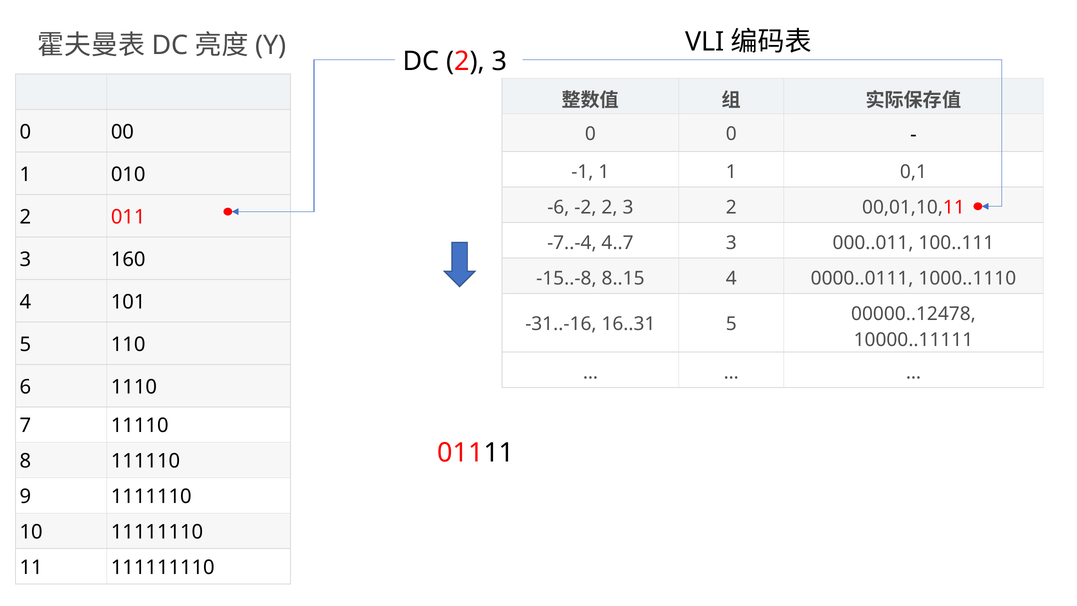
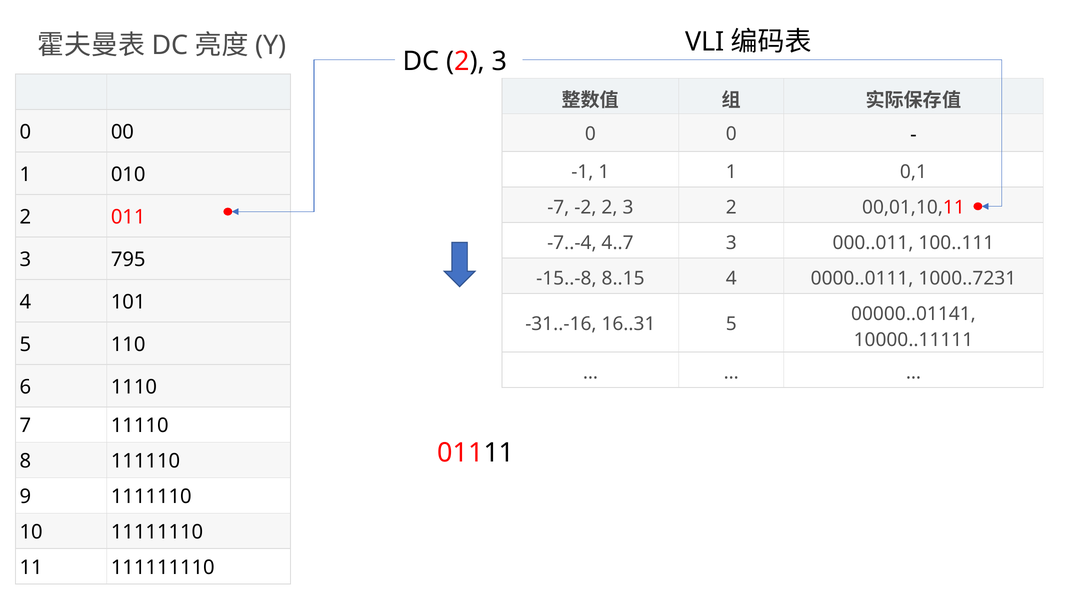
-6: -6 -> -7 (558, 207)
160: 160 -> 795 (128, 259)
1000..1110: 1000..1110 -> 1000..7231 (967, 278)
00000..12478: 00000..12478 -> 00000..01141 (913, 314)
